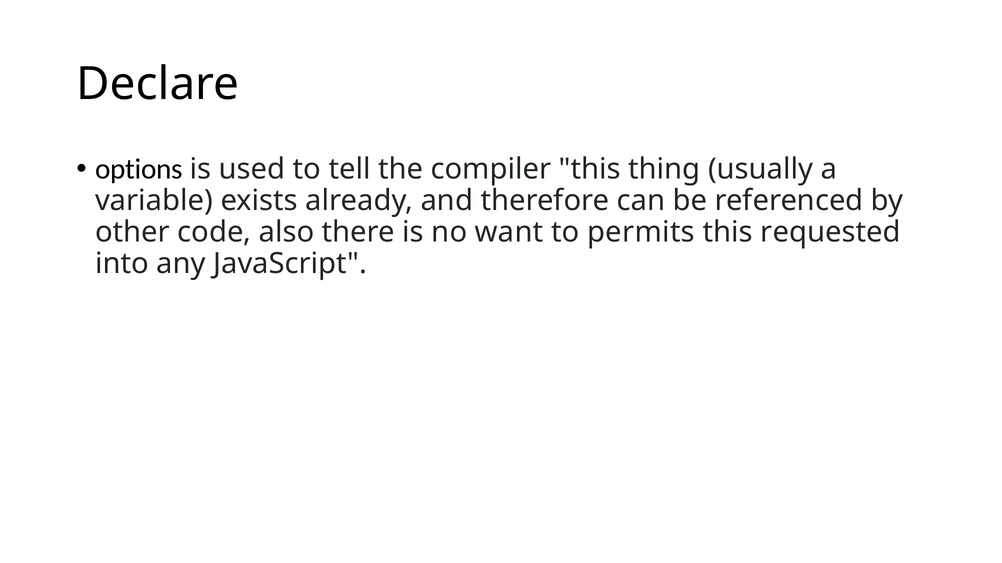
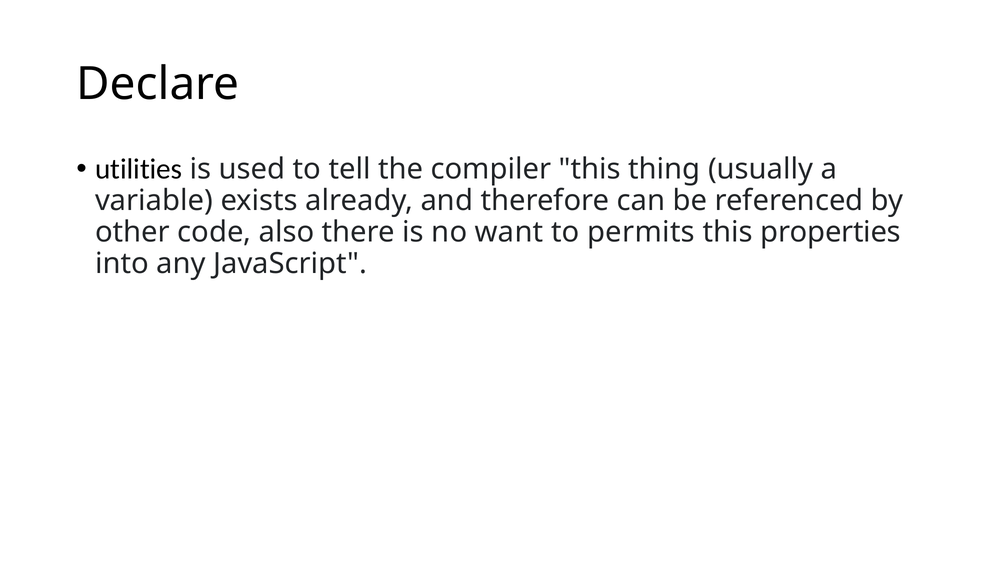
options: options -> utilities (139, 169)
requested: requested -> properties (831, 233)
